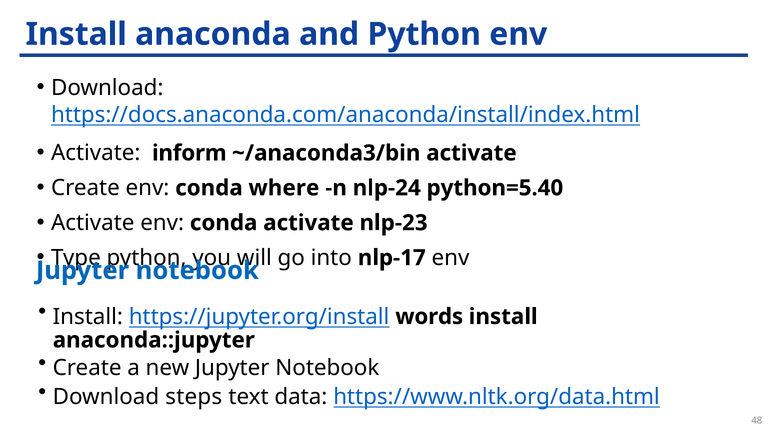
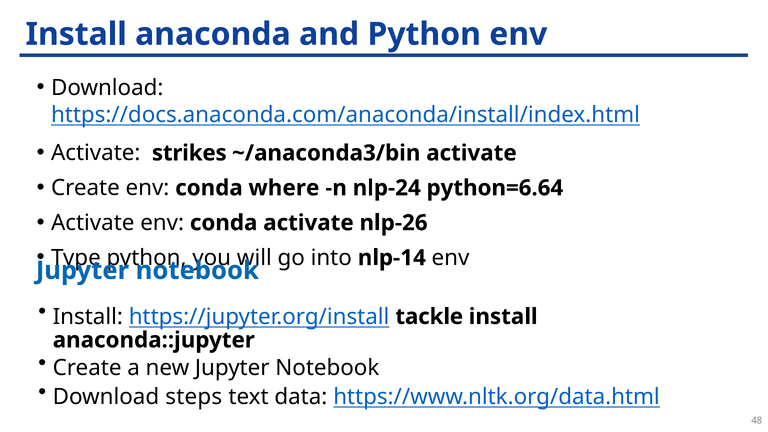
inform: inform -> strikes (189, 153)
python=5.40: python=5.40 -> python=6.64 (495, 188)
nlp-23: nlp-23 -> nlp-26 (394, 223)
nlp-17: nlp-17 -> nlp-14 (392, 258)
words: words -> tackle (429, 317)
